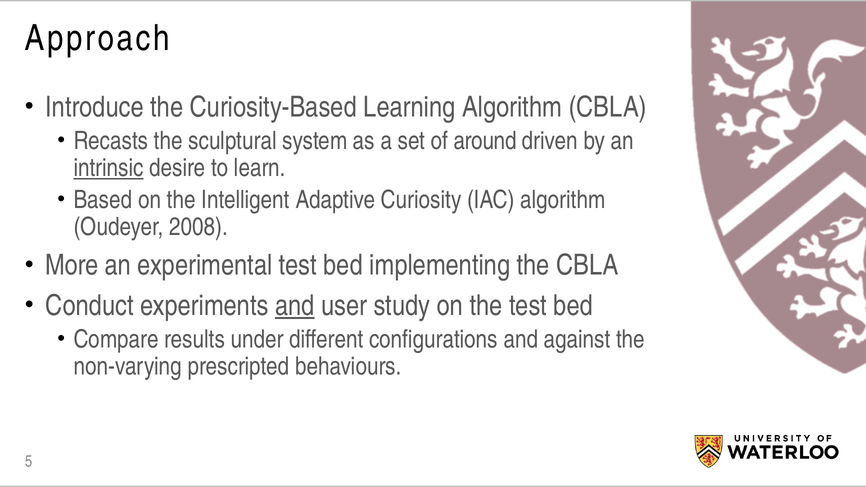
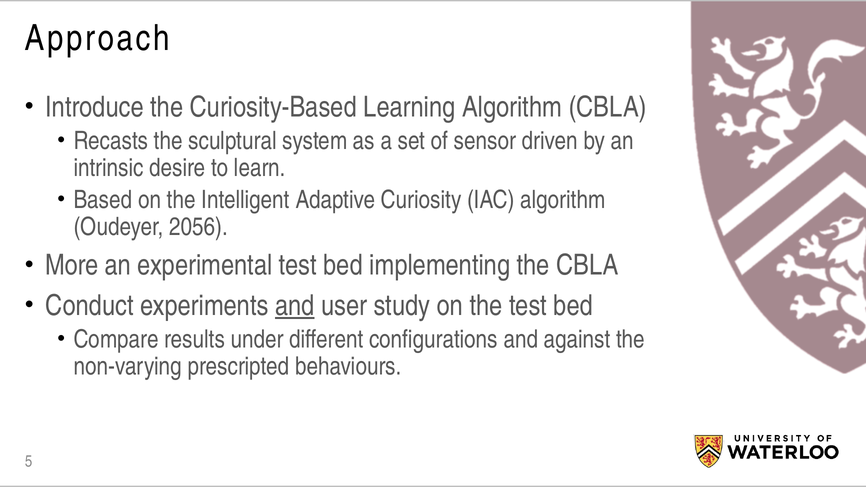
around: around -> sensor (485, 141)
intrinsic underline: present -> none (109, 168)
2008: 2008 -> 2056 (199, 227)
